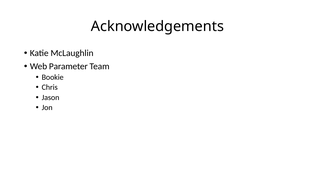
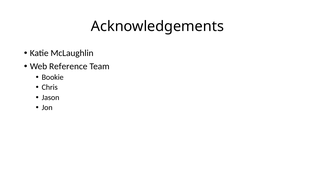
Parameter: Parameter -> Reference (68, 66)
